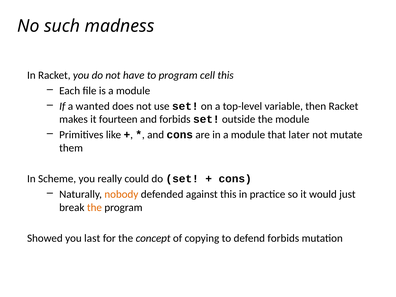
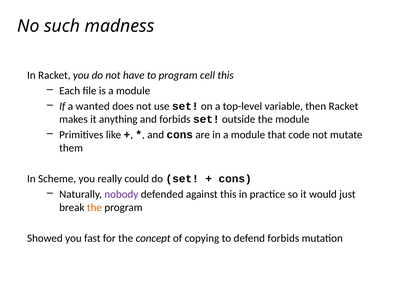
fourteen: fourteen -> anything (118, 119)
later: later -> code (299, 135)
nobody colour: orange -> purple (121, 194)
last: last -> fast (92, 238)
